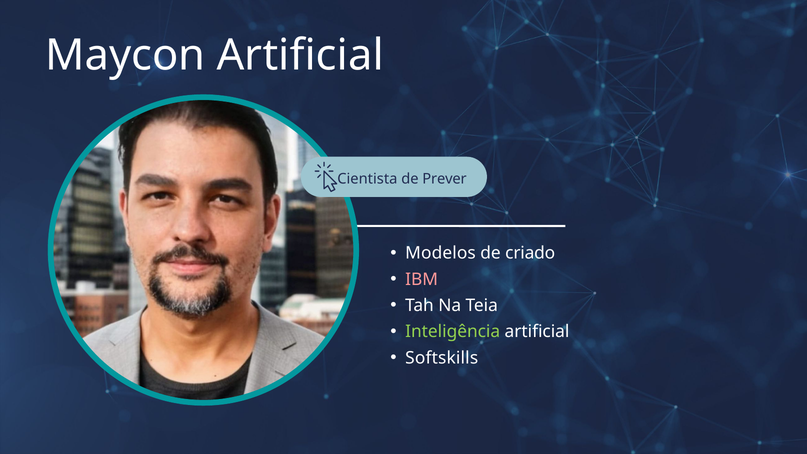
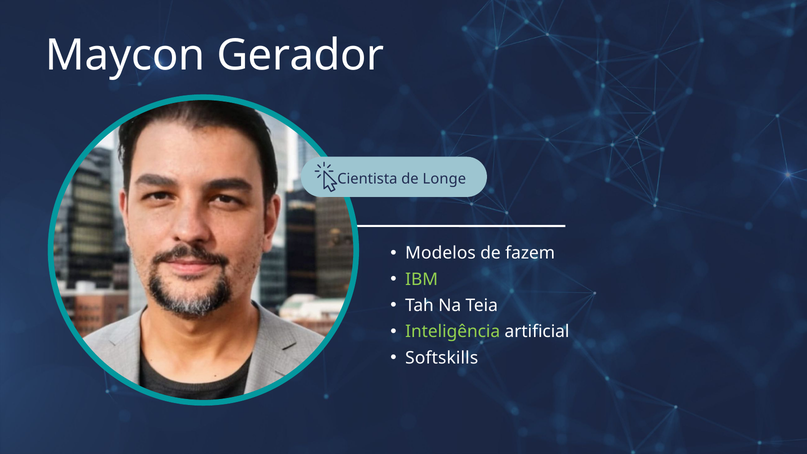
Maycon Artificial: Artificial -> Gerador (300, 55)
Prever: Prever -> Longe (444, 179)
criado: criado -> fazem (530, 253)
IBM colour: pink -> light green (422, 279)
